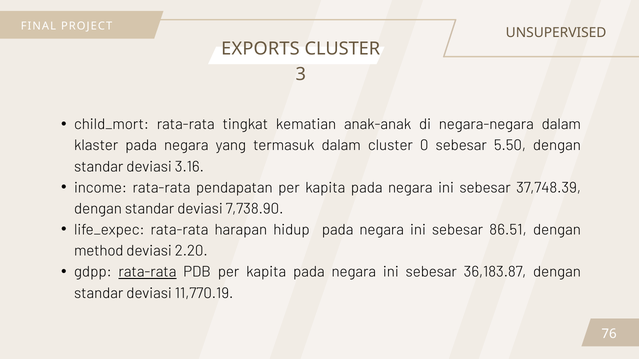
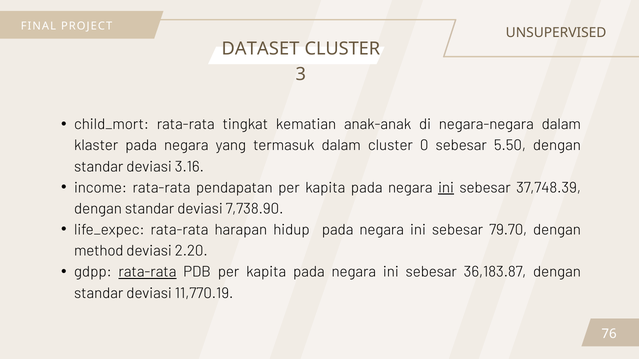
EXPORTS: EXPORTS -> DATASET (260, 49)
ini underline: none -> present (446, 188)
86.51: 86.51 -> 79.70 (508, 230)
